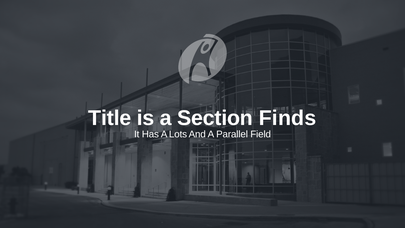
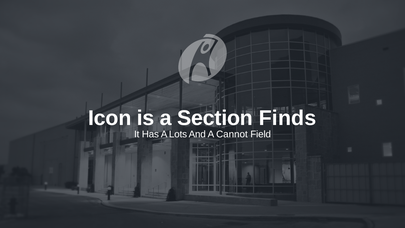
Title: Title -> Icon (110, 118)
Parallel: Parallel -> Cannot (232, 134)
